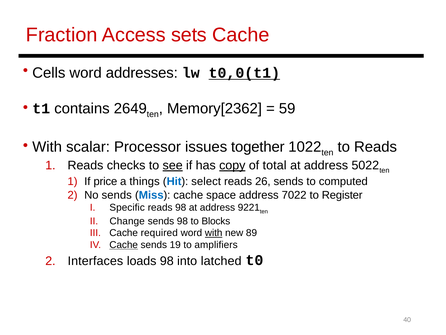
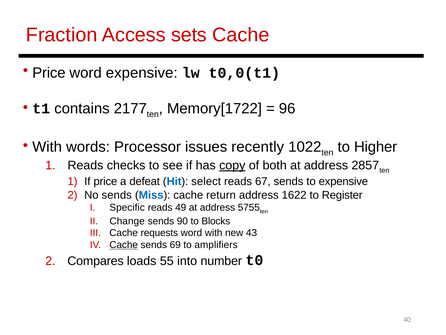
Cells: Cells -> Price (49, 73)
word addresses: addresses -> expensive (142, 73)
t0,0(t1 underline: present -> none (244, 73)
2649: 2649 -> 2177 (130, 108)
Memory[2362: Memory[2362 -> Memory[1722 (214, 108)
59: 59 -> 96 (287, 108)
scalar: scalar -> words (88, 147)
together: together -> recently (258, 147)
to Reads: Reads -> Higher (376, 147)
see underline: present -> none (173, 165)
total: total -> both (275, 165)
5022: 5022 -> 2857 (365, 165)
things: things -> defeat (145, 181)
26: 26 -> 67 (263, 181)
to computed: computed -> expensive (343, 181)
space: space -> return (221, 195)
7022: 7022 -> 1622 (294, 195)
reads 98: 98 -> 49 (181, 207)
9221: 9221 -> 5755 (249, 207)
sends 98: 98 -> 90 (182, 221)
required: required -> requests (159, 233)
with underline: present -> none (214, 233)
89: 89 -> 43 (252, 233)
19: 19 -> 69 (175, 245)
Interfaces: Interfaces -> Compares (96, 261)
loads 98: 98 -> 55 (167, 261)
latched: latched -> number (221, 261)
